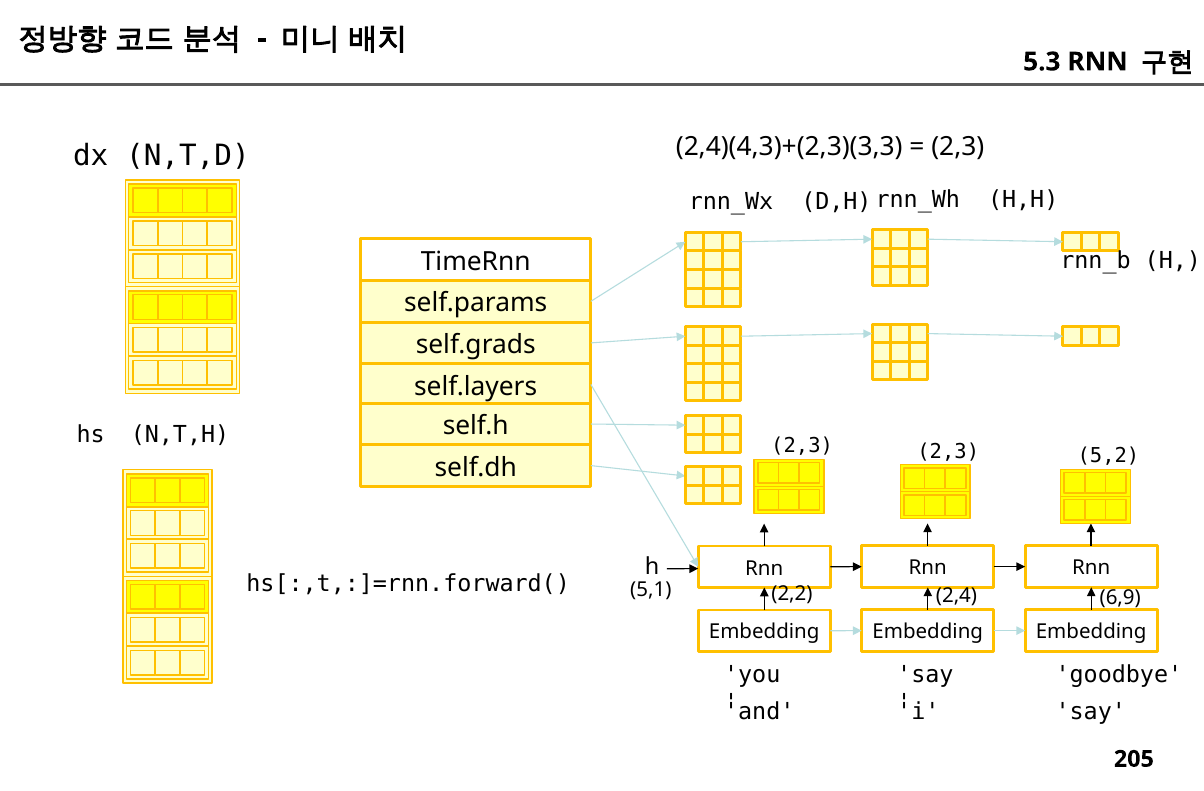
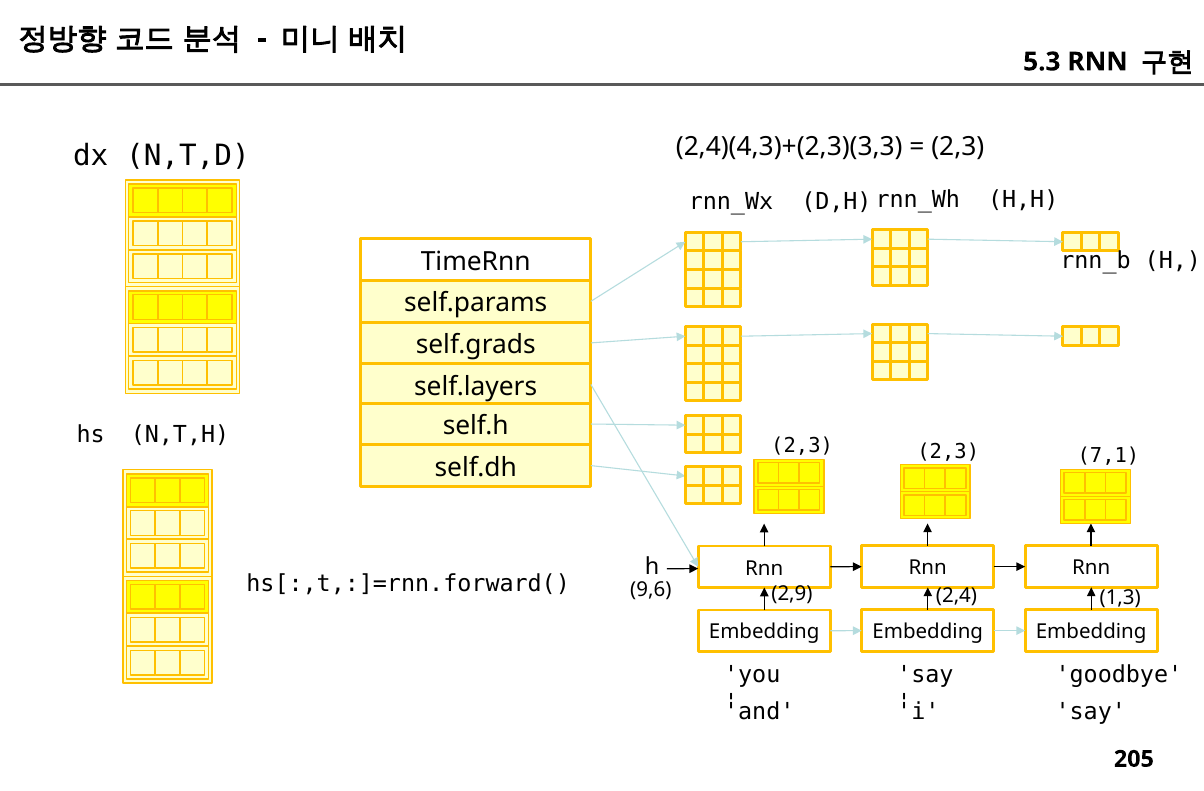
5,2: 5,2 -> 7,1 (1108, 456)
5,1: 5,1 -> 9,6 (651, 589)
2,2: 2,2 -> 2,9 (792, 594)
6,9: 6,9 -> 1,3 (1120, 597)
